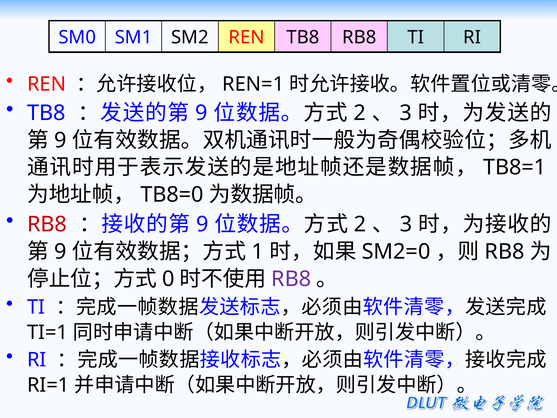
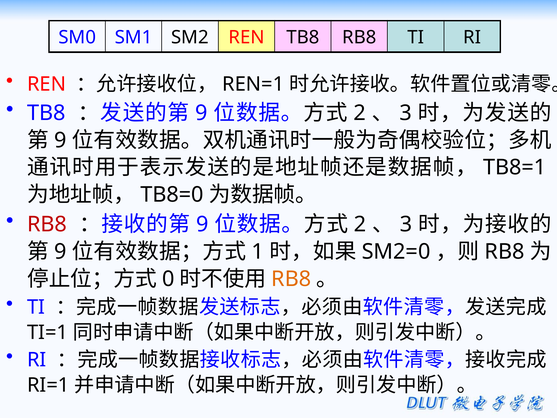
RB8 colour: purple -> orange (291, 279)
